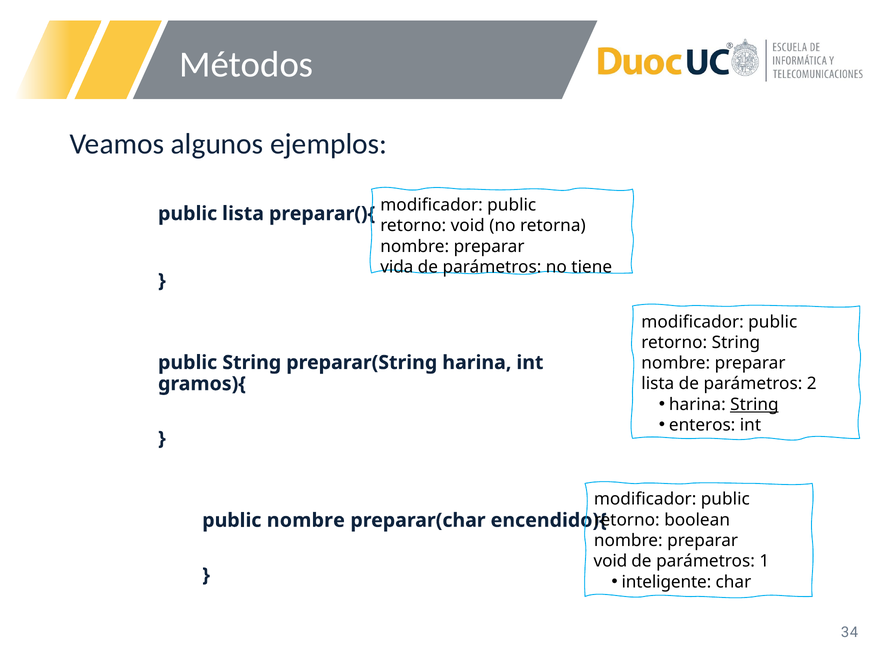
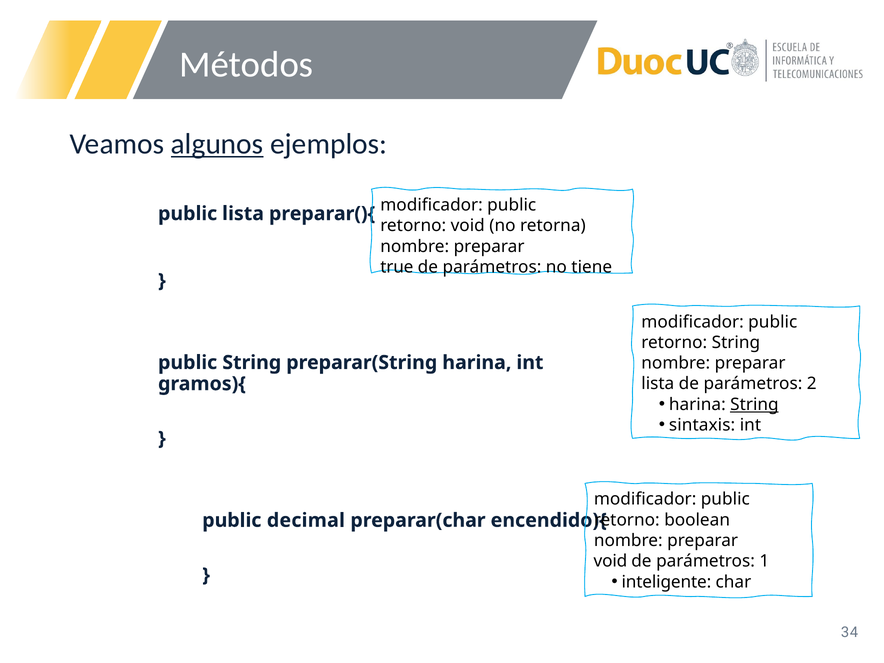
algunos underline: none -> present (217, 144)
vida: vida -> true (397, 267)
enteros: enteros -> sintaxis (702, 425)
public nombre: nombre -> decimal (306, 520)
